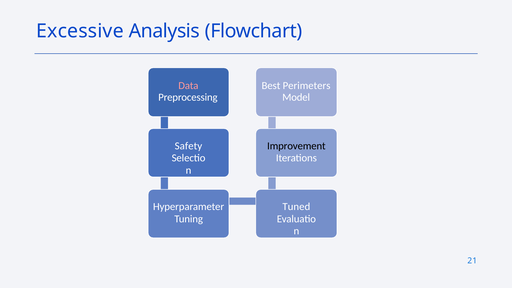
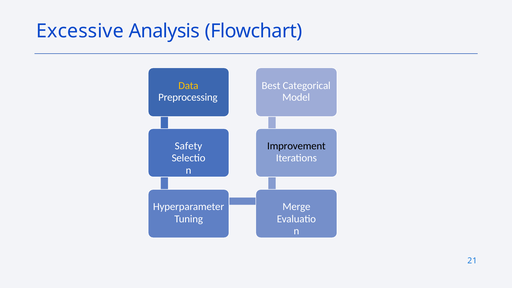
Data colour: pink -> yellow (188, 86)
Perimeters: Perimeters -> Categorical (307, 86)
Tuned: Tuned -> Merge (296, 207)
